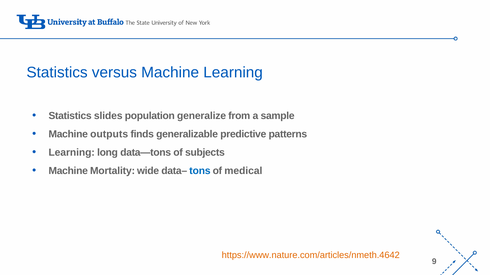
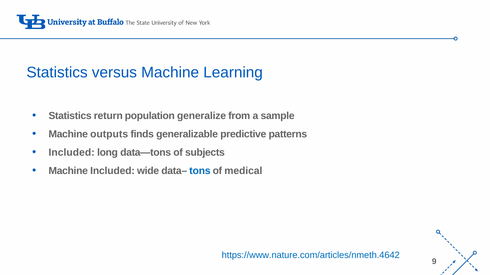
slides: slides -> return (108, 116)
Learning: Learning -> Included (72, 153)
Machine Mortality: Mortality -> Included (113, 171)
https://www.nature.com/articles/nmeth.4642 colour: orange -> blue (311, 256)
